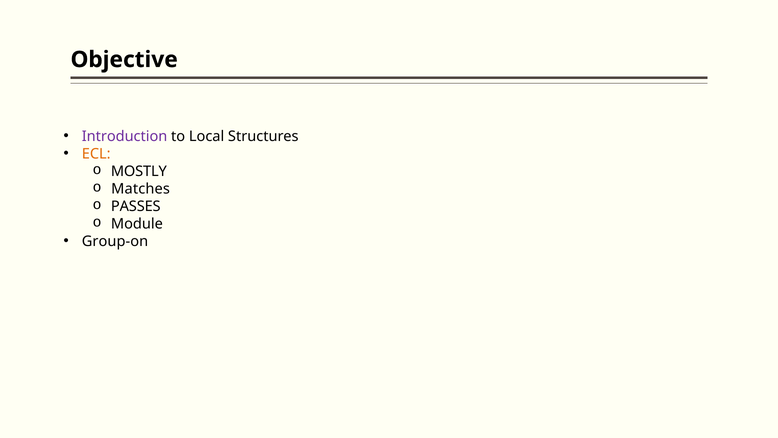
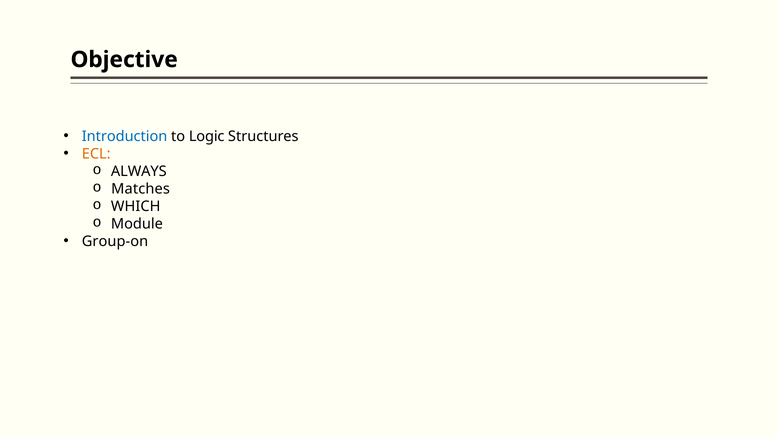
Introduction colour: purple -> blue (125, 136)
Local: Local -> Logic (207, 136)
MOSTLY: MOSTLY -> ALWAYS (139, 171)
PASSES: PASSES -> WHICH (136, 206)
